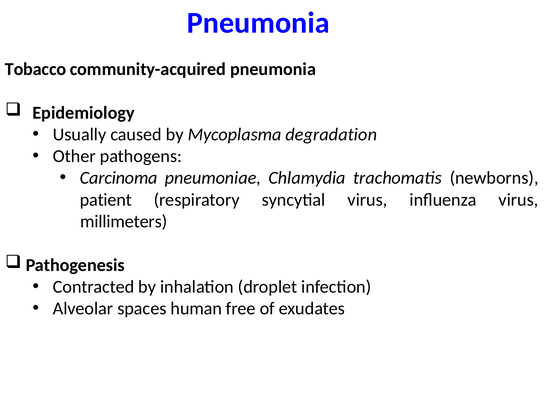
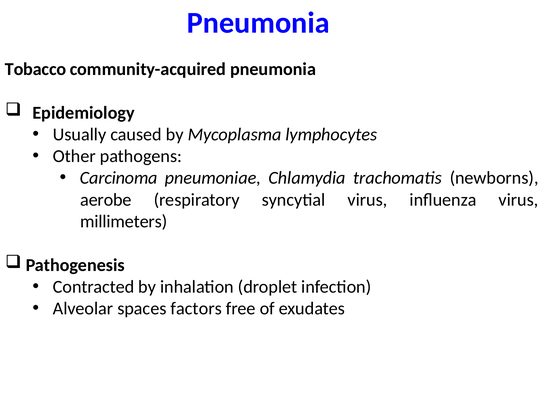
degradation: degradation -> lymphocytes (331, 134)
patient: patient -> aerobe (106, 200)
human: human -> factors (196, 309)
